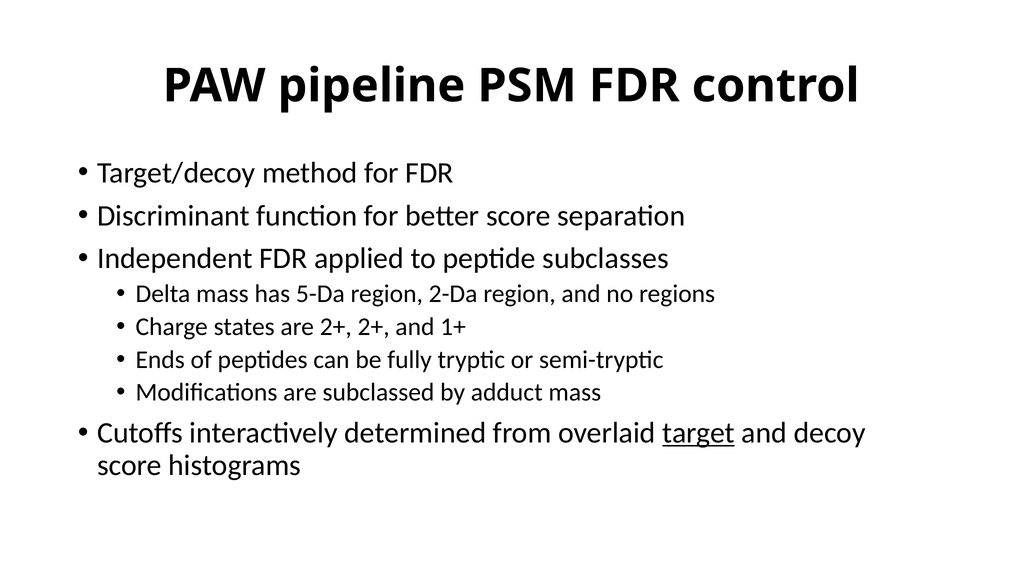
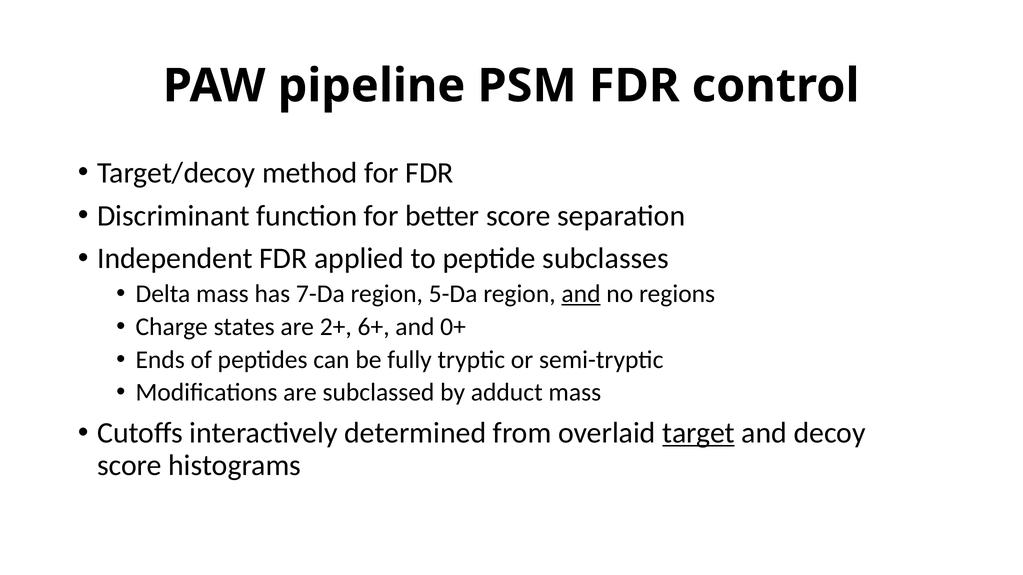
5-Da: 5-Da -> 7-Da (320, 294)
2-Da: 2-Da -> 5-Da (453, 294)
and underline: none -> present (581, 294)
2+ 2+: 2+ -> 6+ (374, 327)
1+: 1+ -> 0+ (453, 327)
